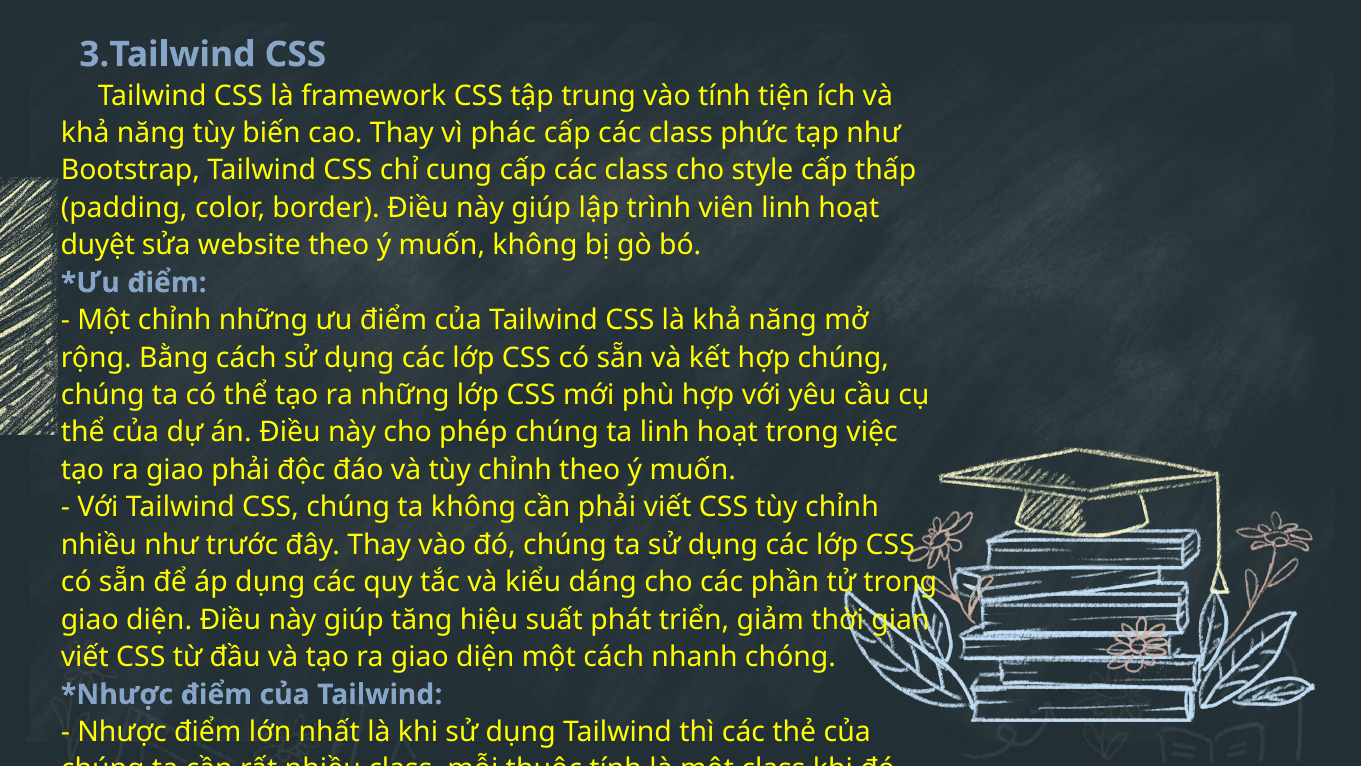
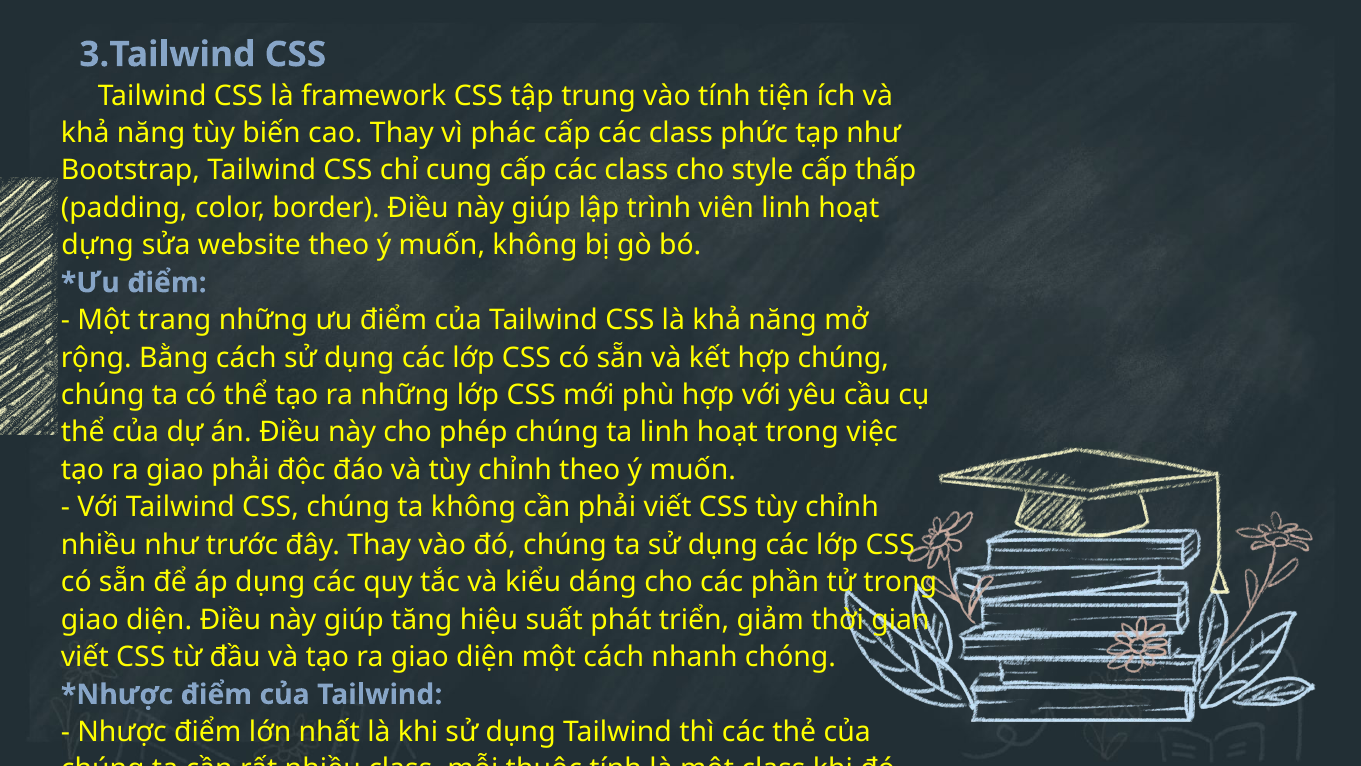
duyệt: duyệt -> dựng (98, 245)
Một chỉnh: chỉnh -> trang (175, 320)
